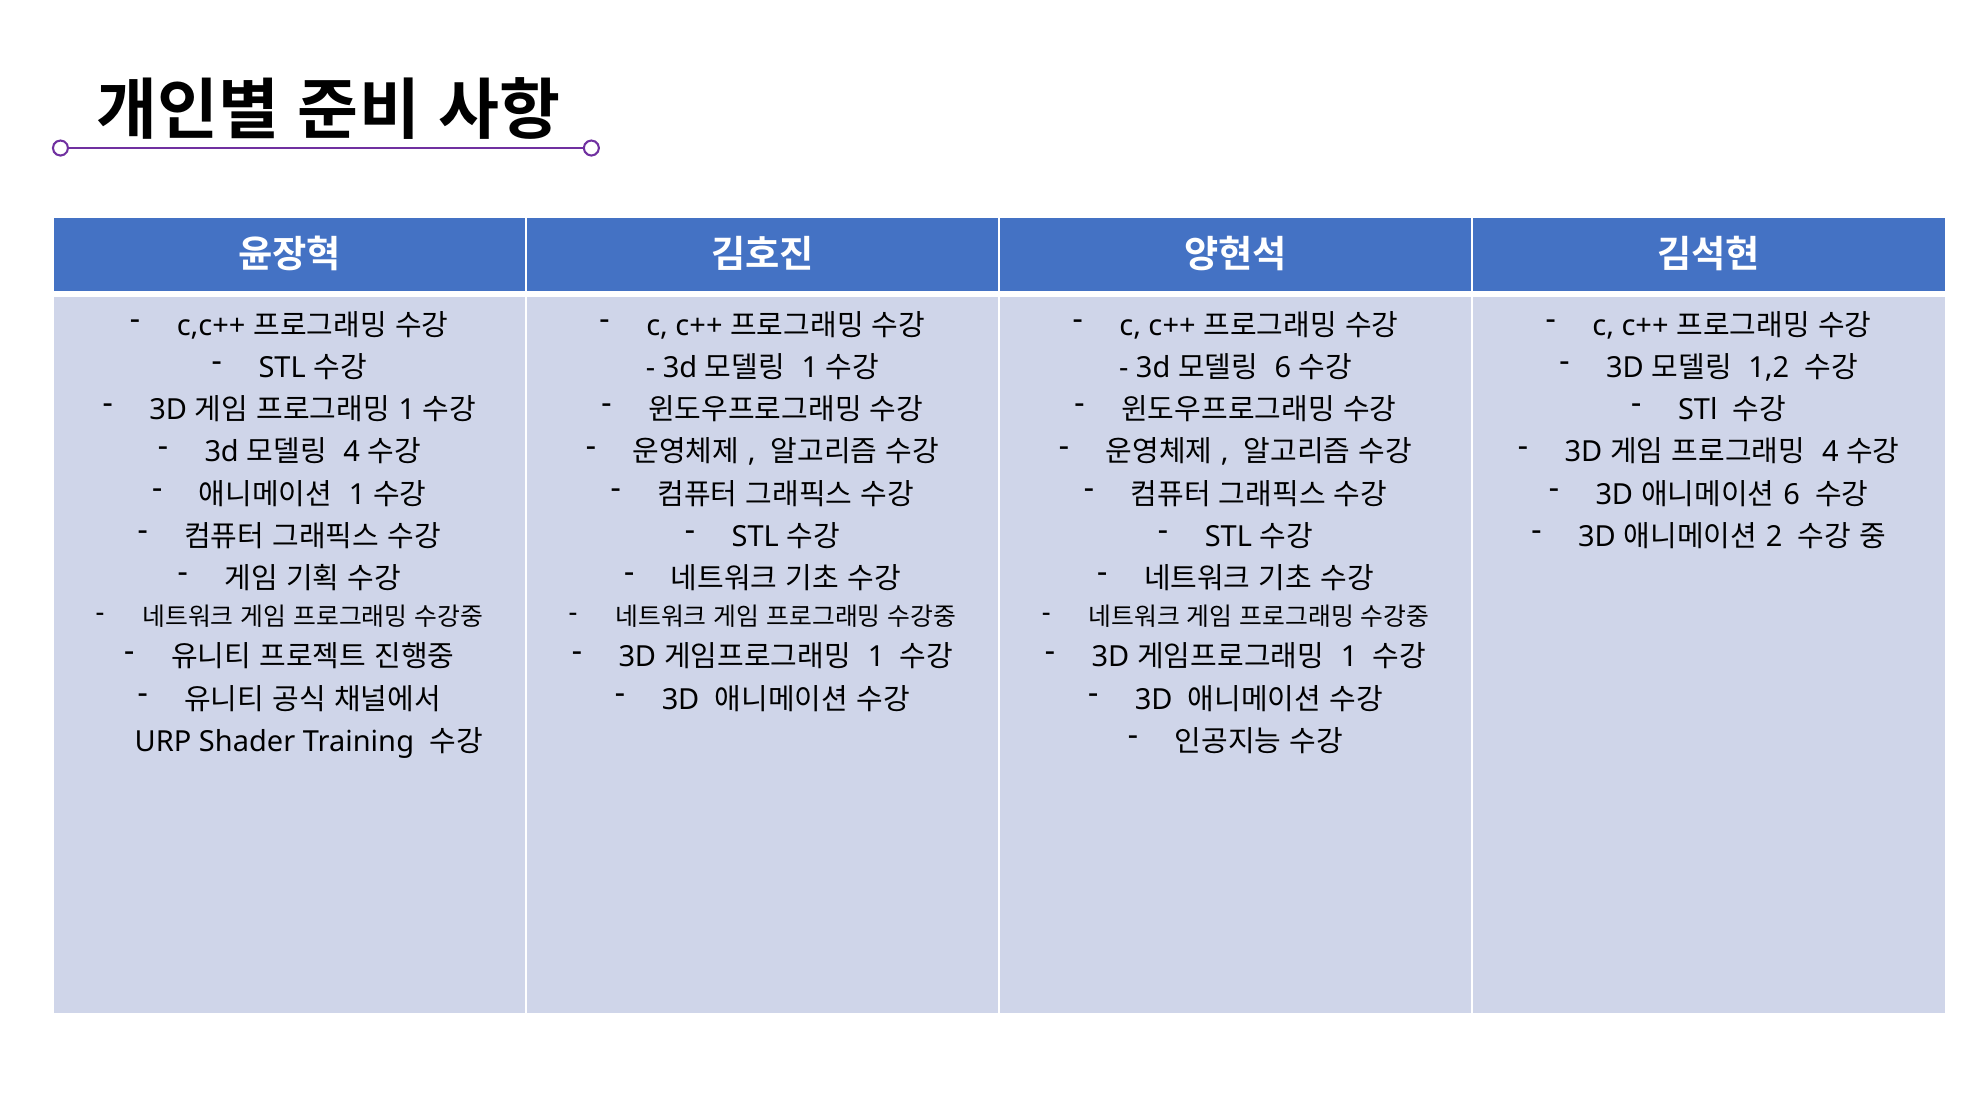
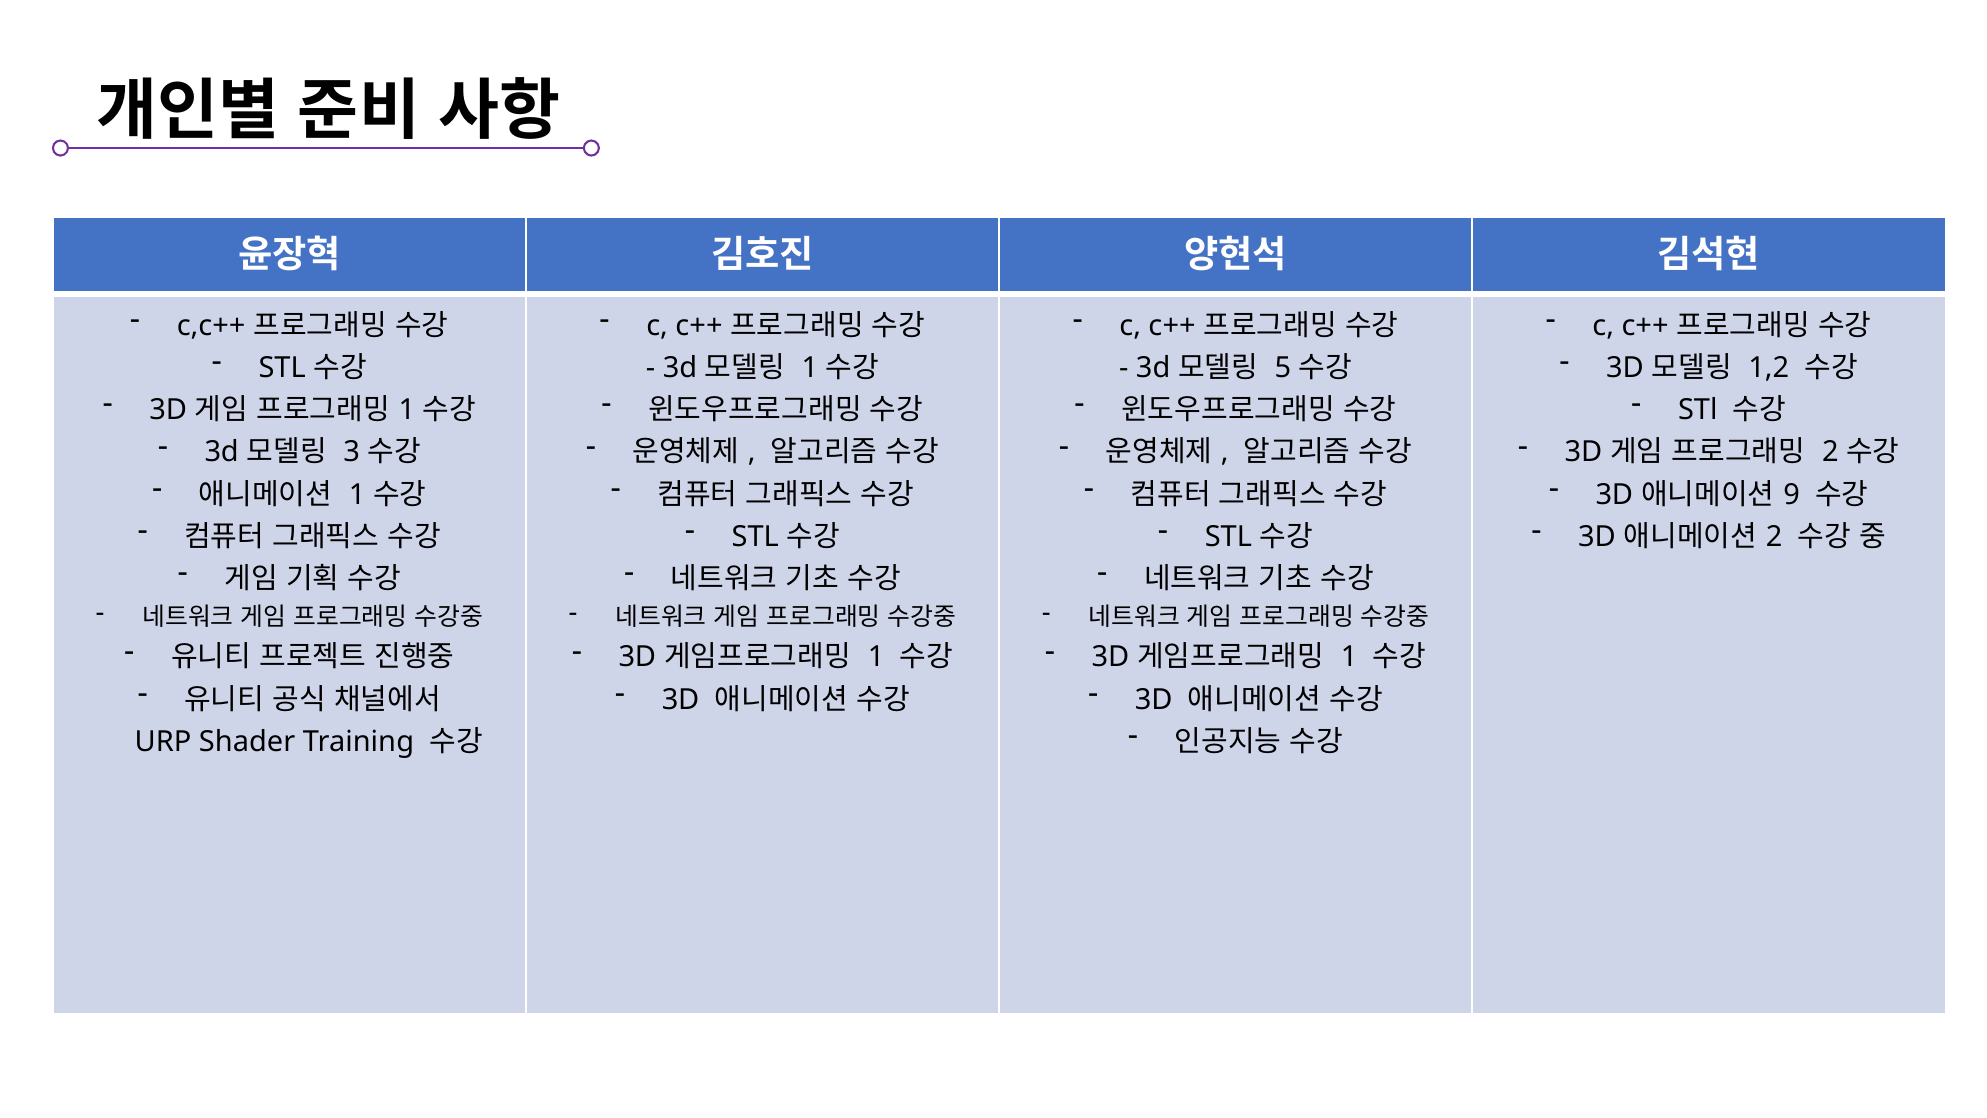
6: 6 -> 5 (1283, 368)
4: 4 -> 3 (352, 452)
4: 4 -> 2 (1830, 452)
6: 6 -> 9 (1792, 494)
